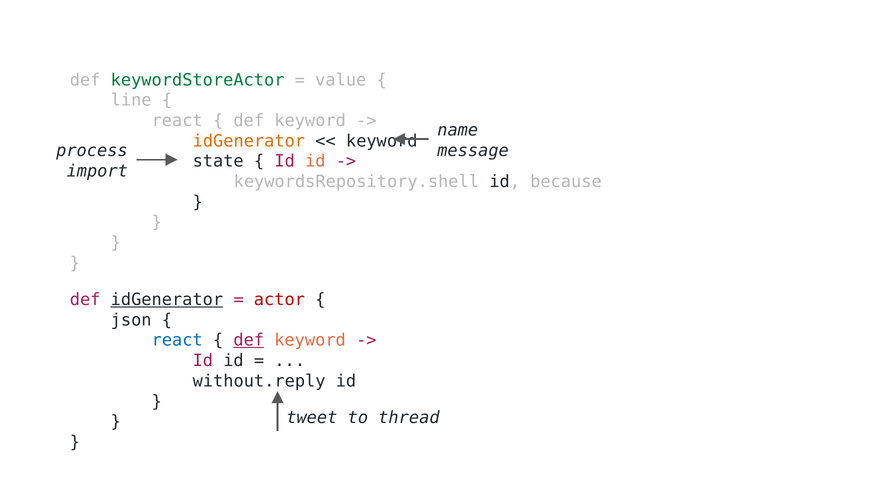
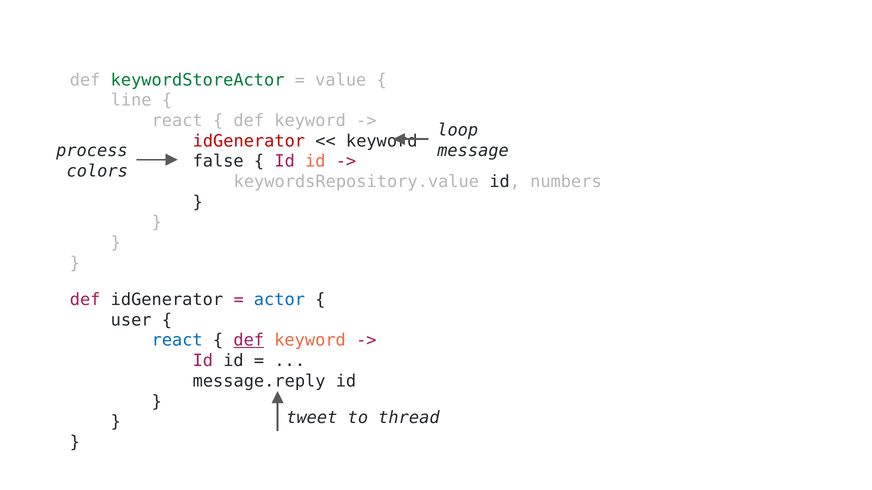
name: name -> loop (458, 130)
idGenerator colour: orange -> red (249, 141)
state: state -> false (218, 161)
import: import -> colors (97, 171)
keywordsRepository.shell: keywordsRepository.shell -> keywordsRepository.value (356, 182)
because: because -> numbers (566, 182)
idGenerator underline: present -> none (167, 300)
actor colour: red -> blue (279, 300)
json: json -> user (131, 320)
without.reply: without.reply -> message.reply (259, 381)
